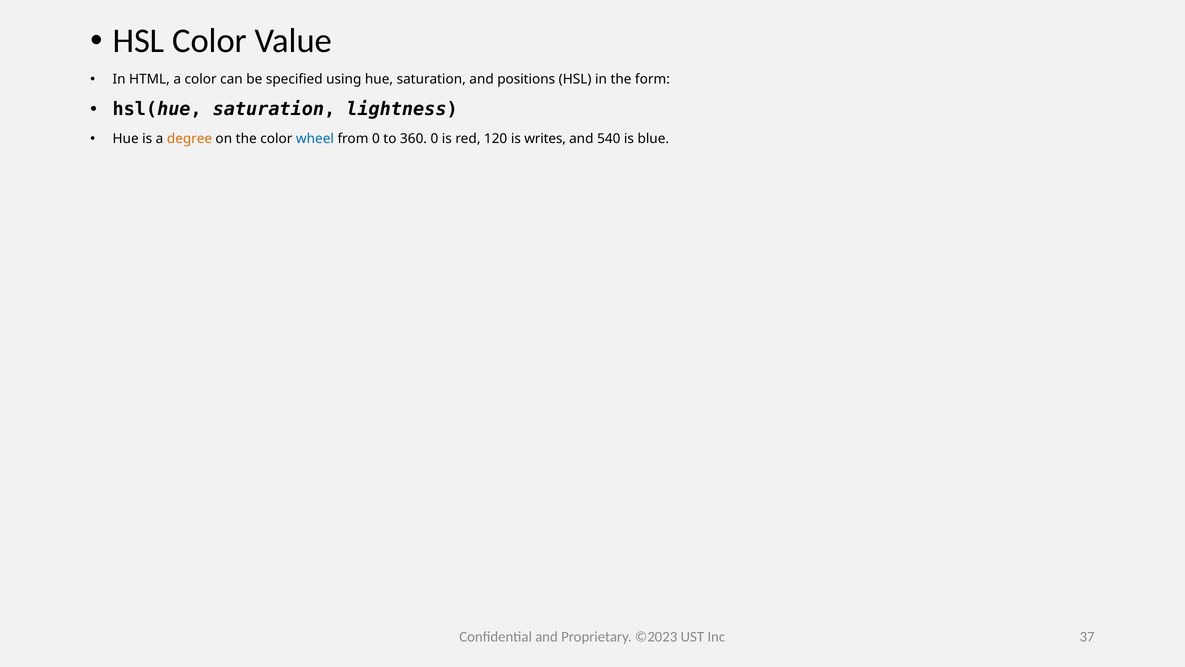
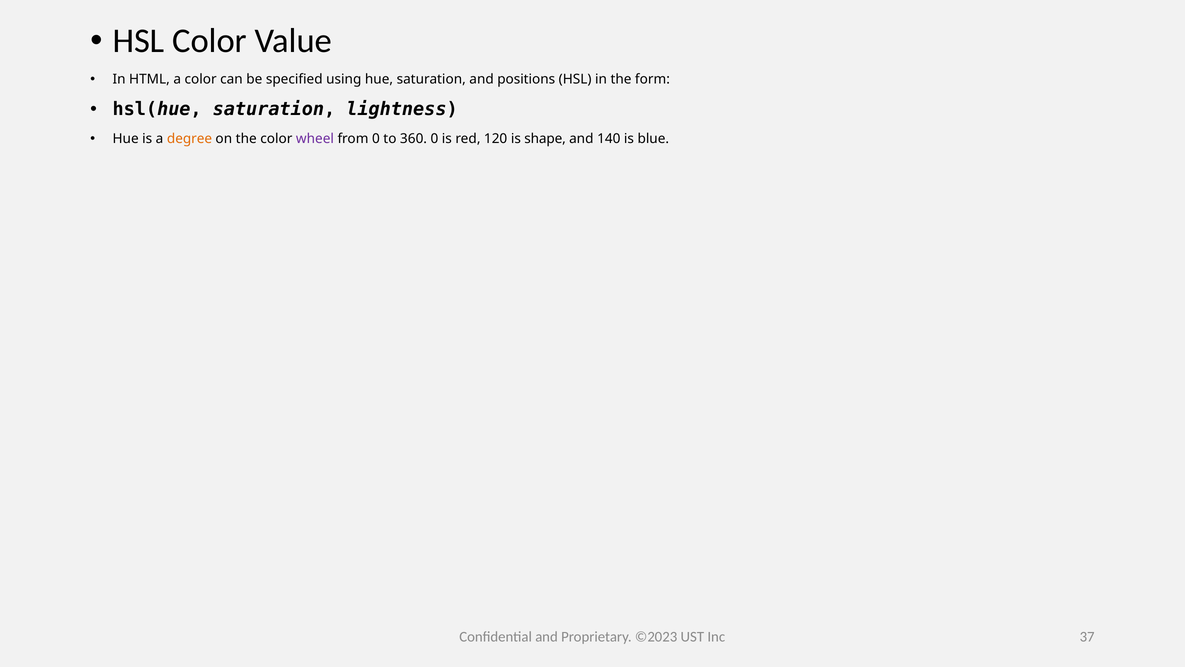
wheel colour: blue -> purple (315, 139)
writes: writes -> shape (545, 139)
540: 540 -> 140 (609, 139)
